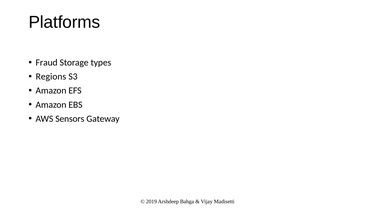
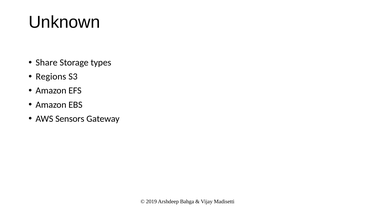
Platforms: Platforms -> Unknown (64, 22)
Fraud: Fraud -> Share (47, 63)
